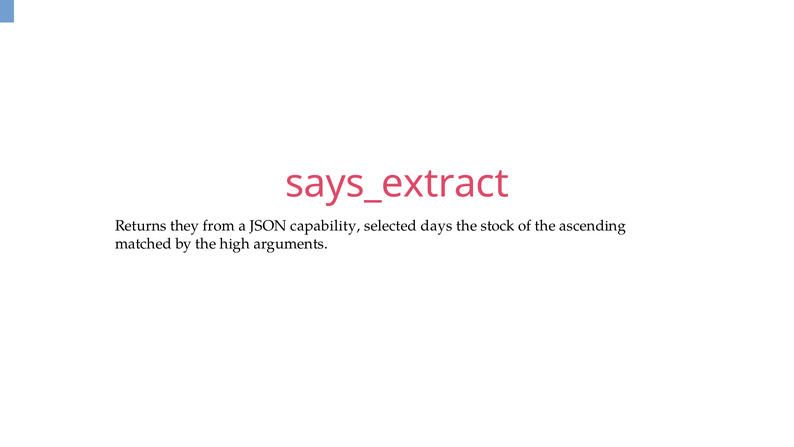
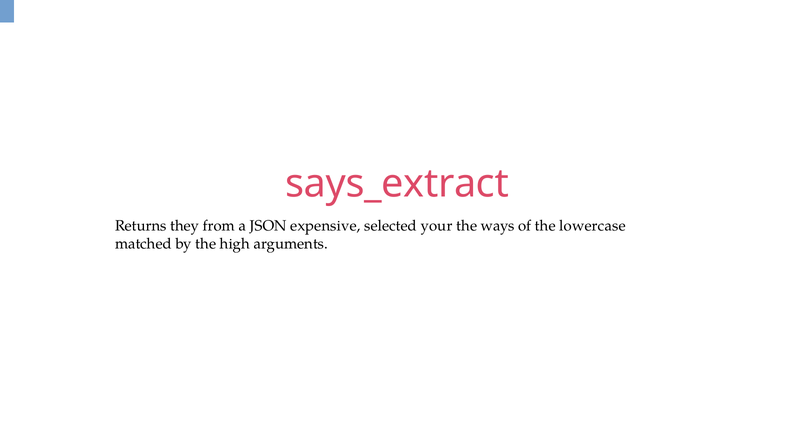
capability: capability -> expensive (325, 226)
days: days -> your (437, 226)
stock: stock -> ways (498, 226)
ascending: ascending -> lowercase (593, 226)
